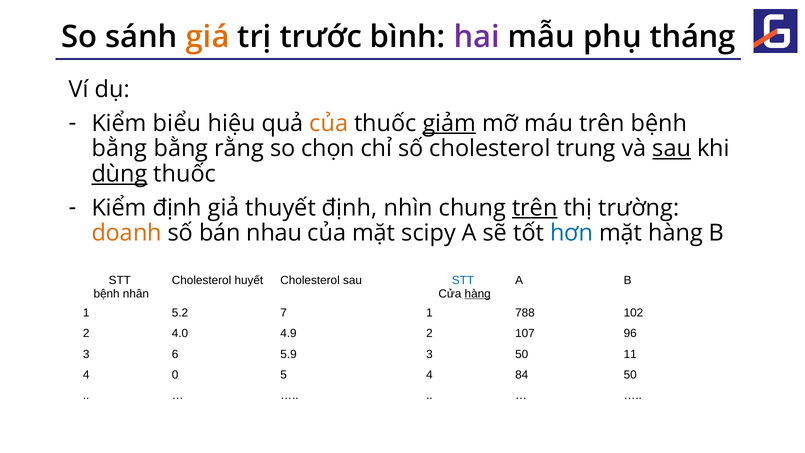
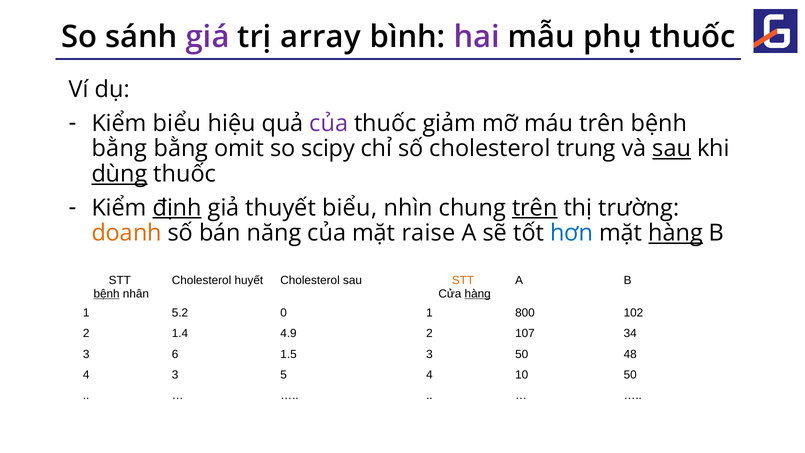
giá colour: orange -> purple (208, 37)
trước: trước -> array (321, 37)
phụ tháng: tháng -> thuốc (693, 37)
của colour: orange -> purple (329, 123)
giảm underline: present -> none (449, 123)
rằng: rằng -> omit (239, 149)
chọn: chọn -> scipy (328, 149)
định underline: none -> present (177, 208)
thuyết định: định -> biểu (350, 208)
nhau: nhau -> năng (274, 233)
scipy: scipy -> raise (428, 233)
hàng underline: none -> present (676, 233)
STT colour: blue -> orange (463, 280)
bệnh underline: none -> present (107, 294)
7: 7 -> 0 (284, 313)
788: 788 -> 800 (525, 313)
4.0: 4.0 -> 1.4 (180, 333)
96: 96 -> 34 (630, 333)
5.9: 5.9 -> 1.5 (289, 354)
11: 11 -> 48 (630, 354)
4 0: 0 -> 3 (175, 375)
84: 84 -> 10 (522, 375)
